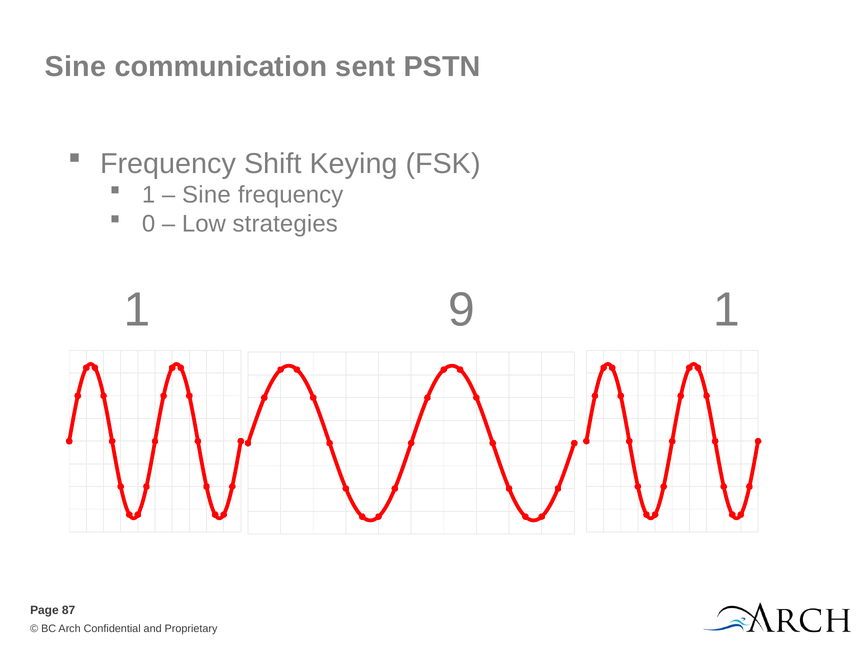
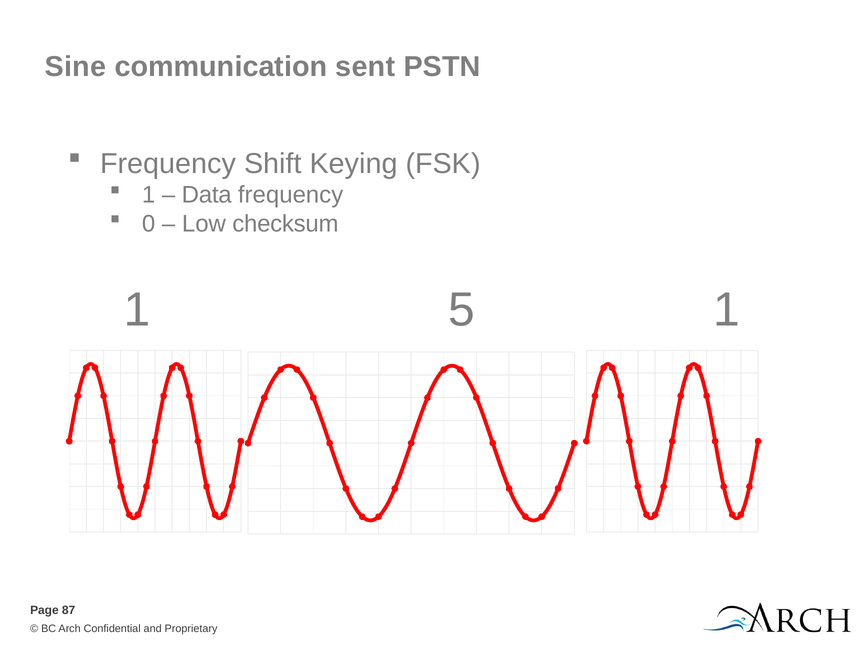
Sine: Sine -> Data (207, 195)
strategies: strategies -> checksum (285, 224)
9: 9 -> 5 (462, 310)
